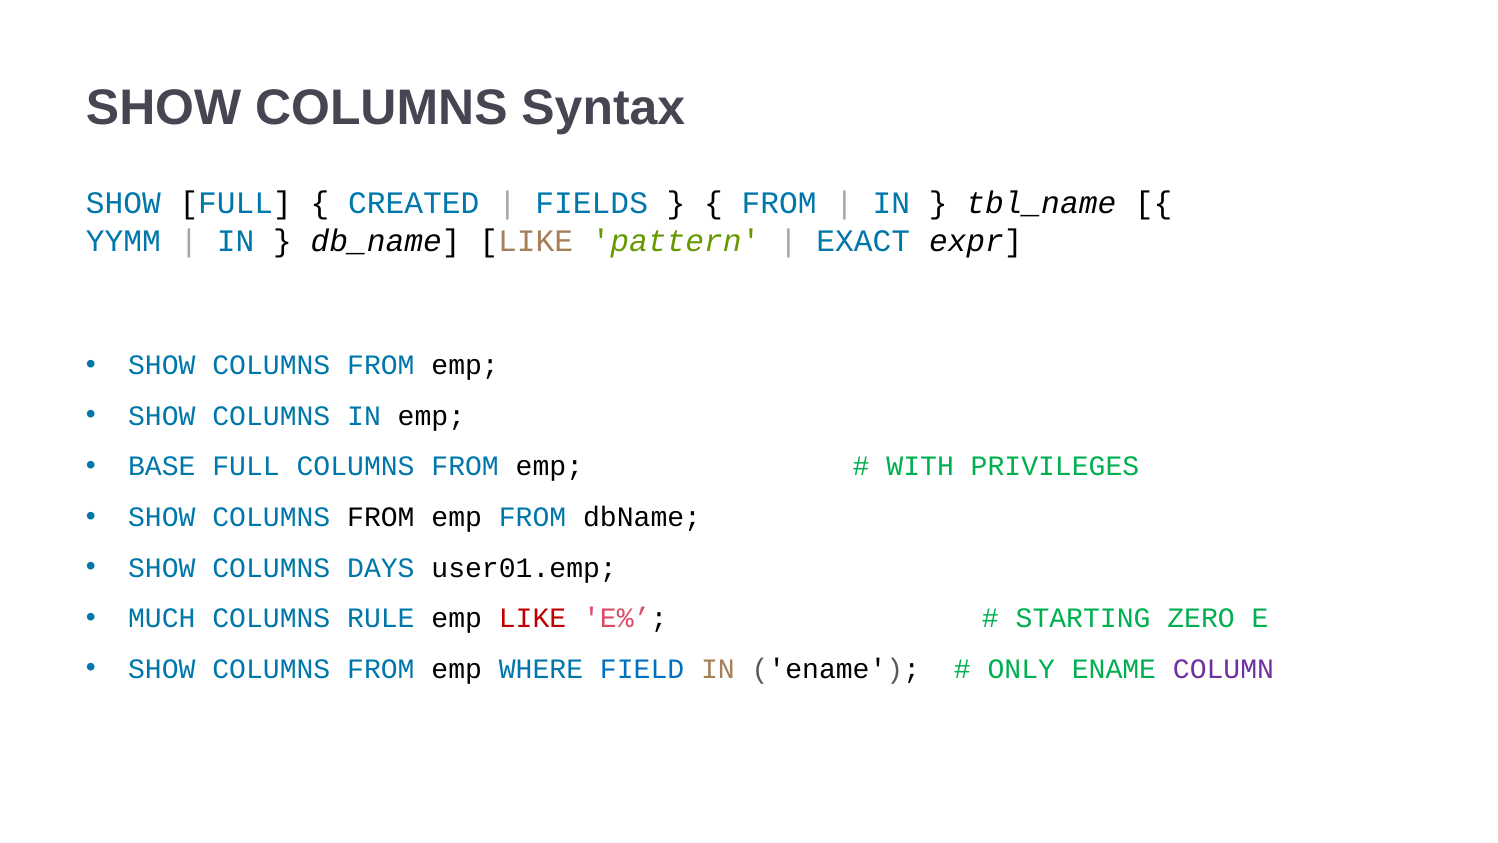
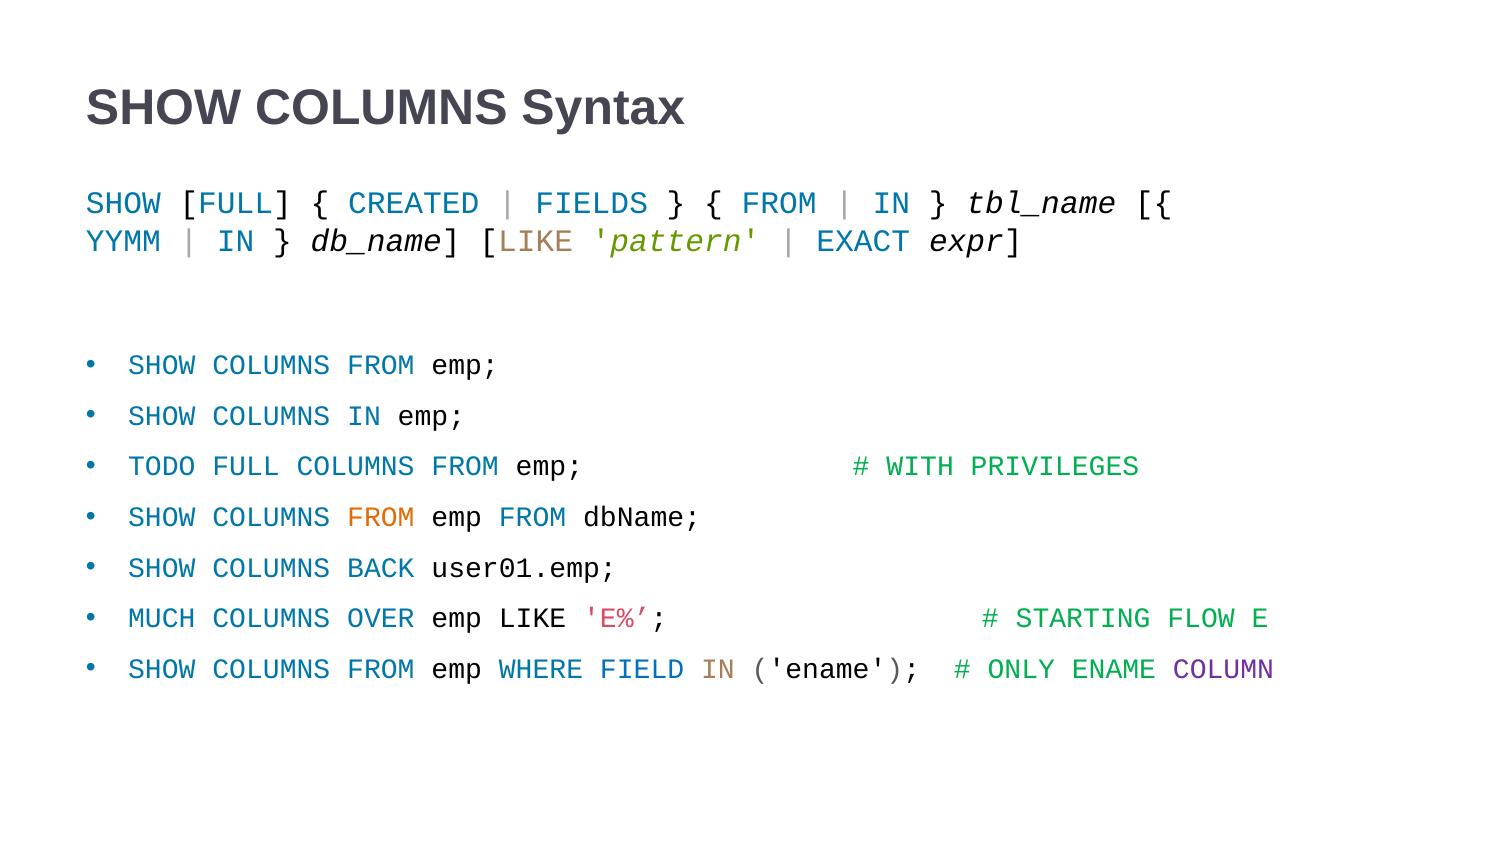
BASE: BASE -> TODO (162, 466)
FROM colour: black -> orange (381, 517)
DAYS: DAYS -> BACK (381, 568)
RULE: RULE -> OVER (381, 618)
LIKE colour: red -> black (533, 618)
ZERO: ZERO -> FLOW (1201, 618)
